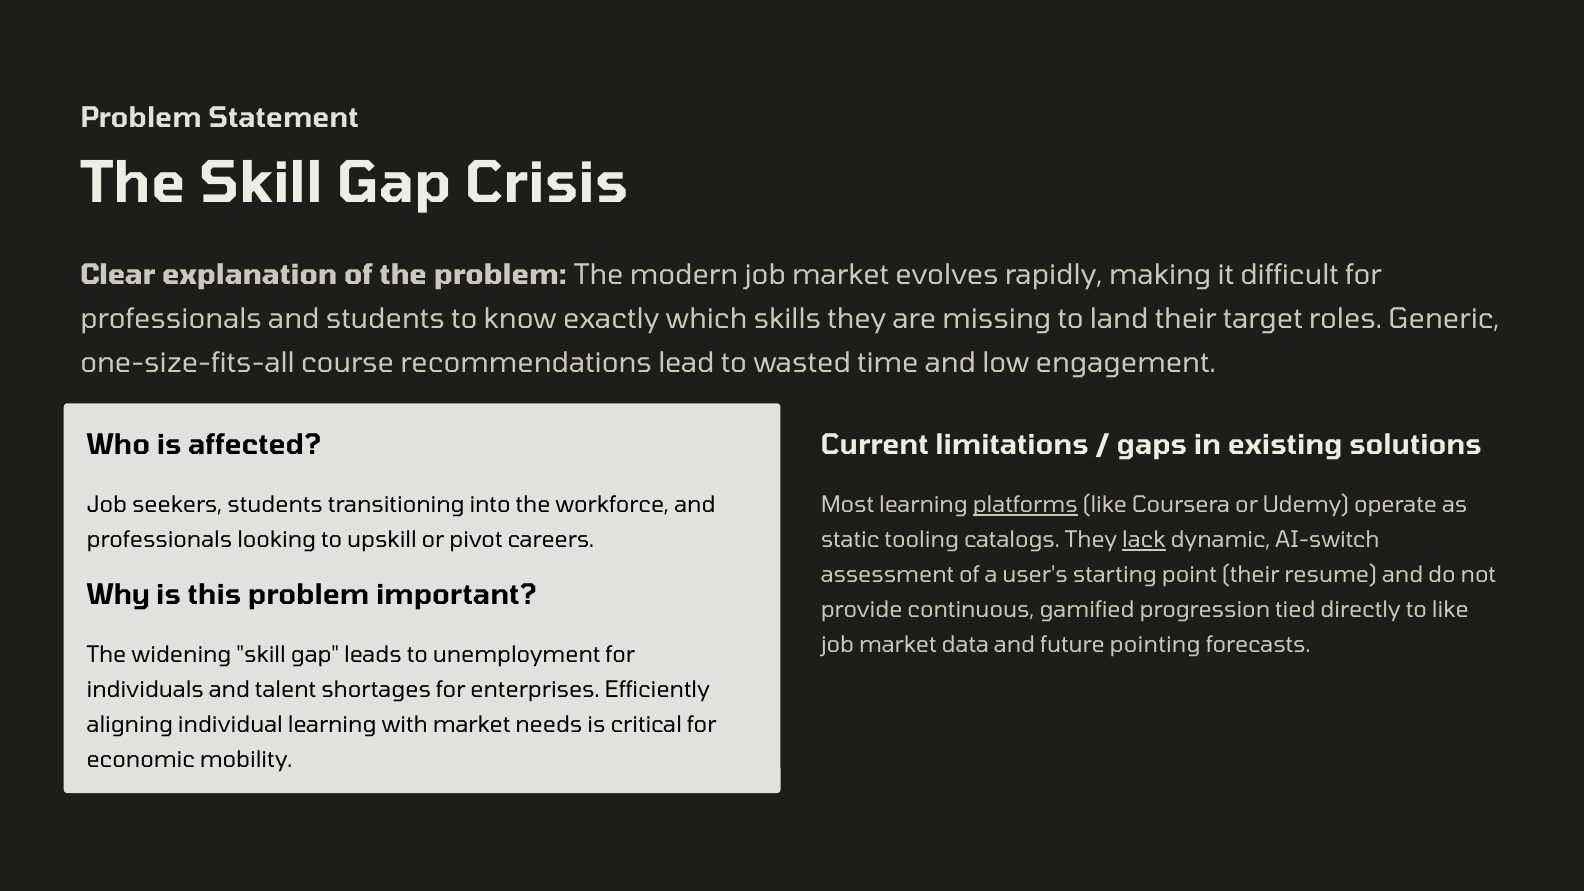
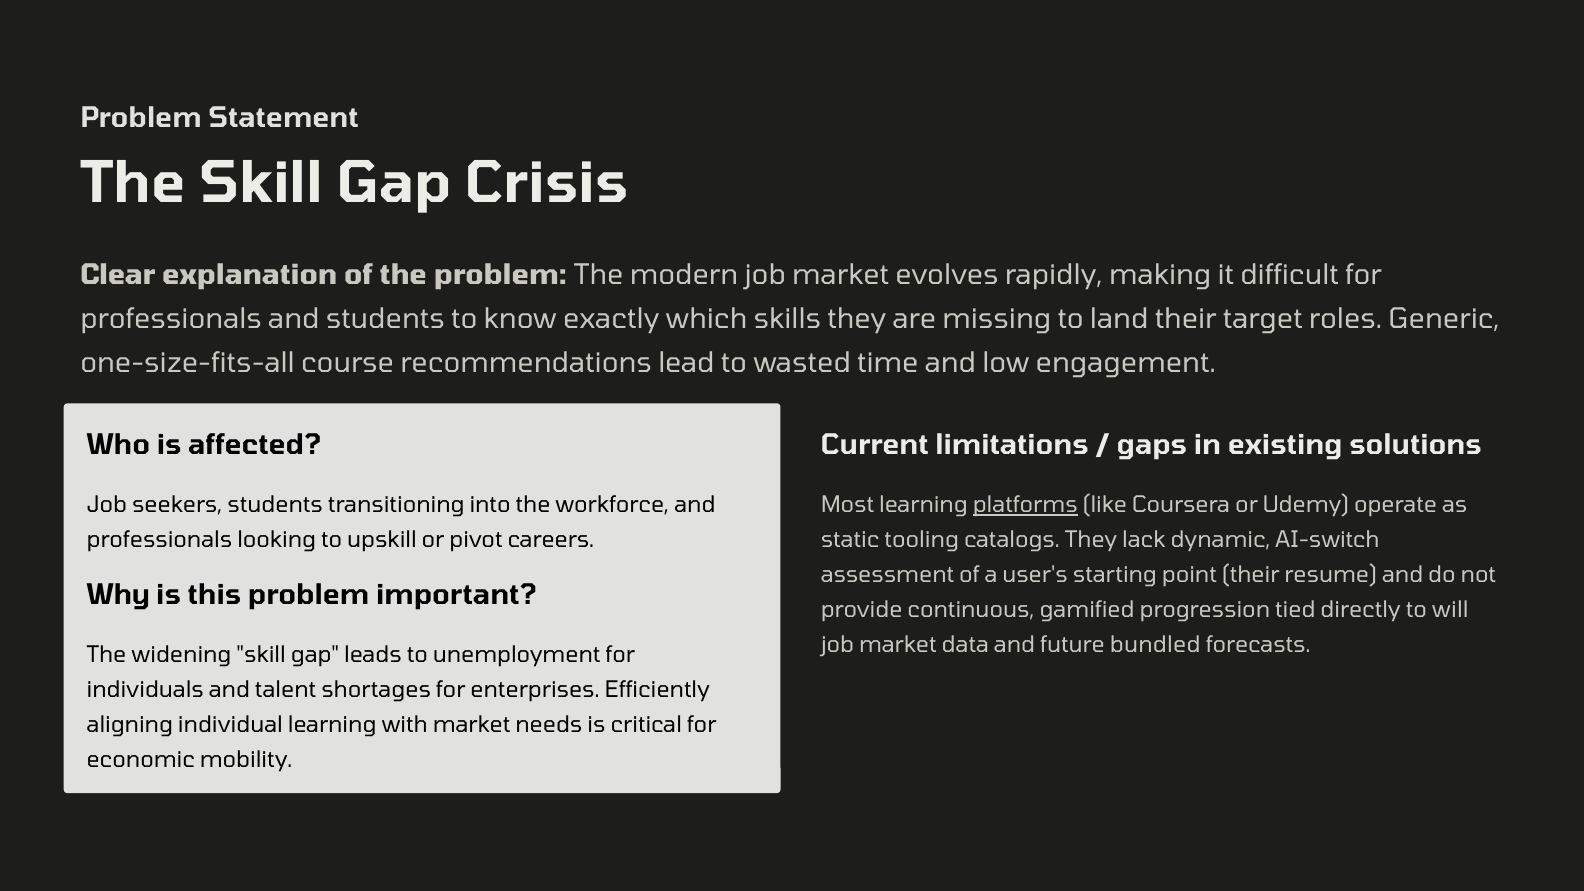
lack underline: present -> none (1144, 540)
to like: like -> will (1450, 610)
pointing: pointing -> bundled (1155, 645)
